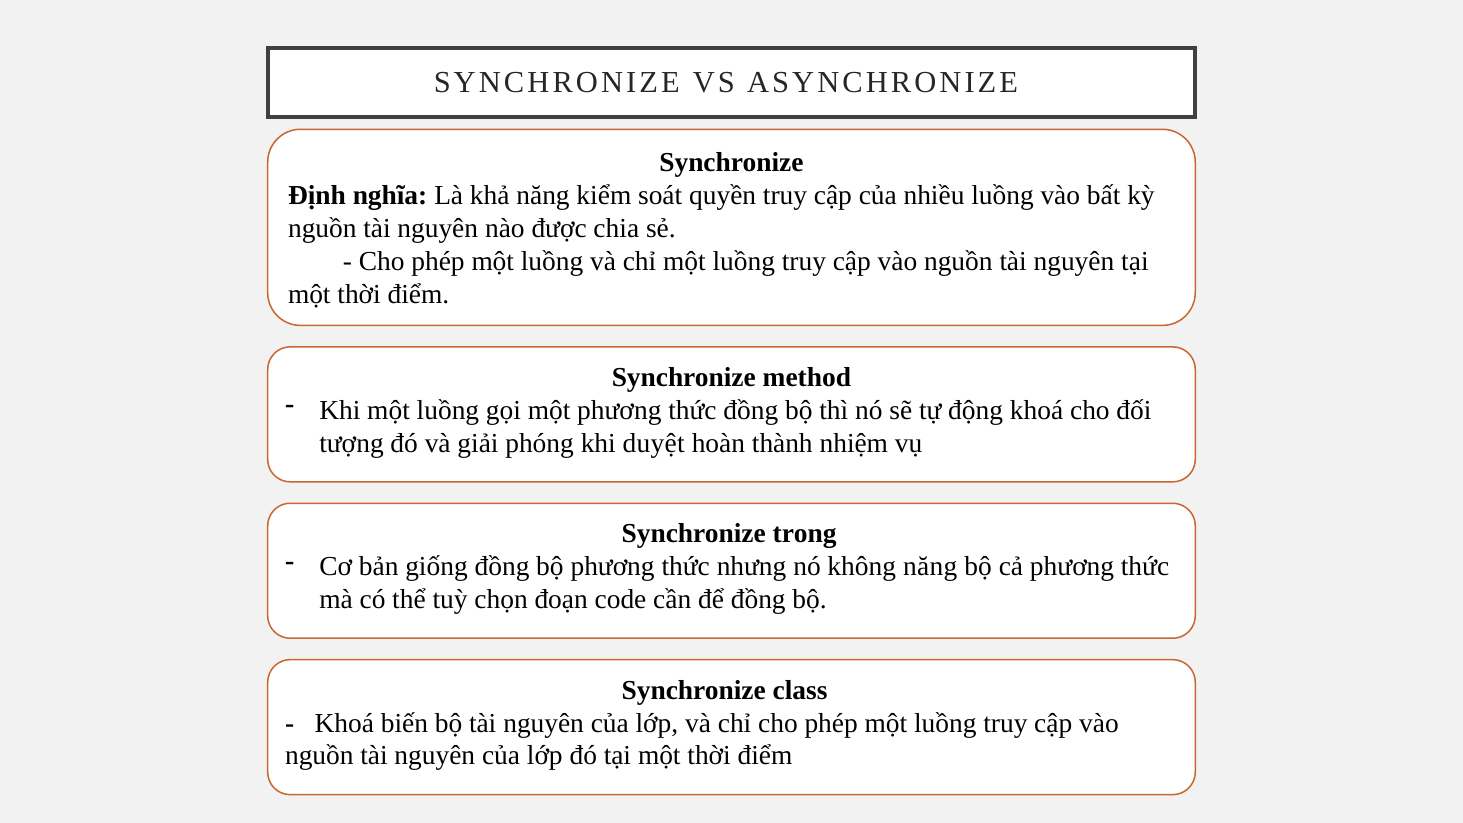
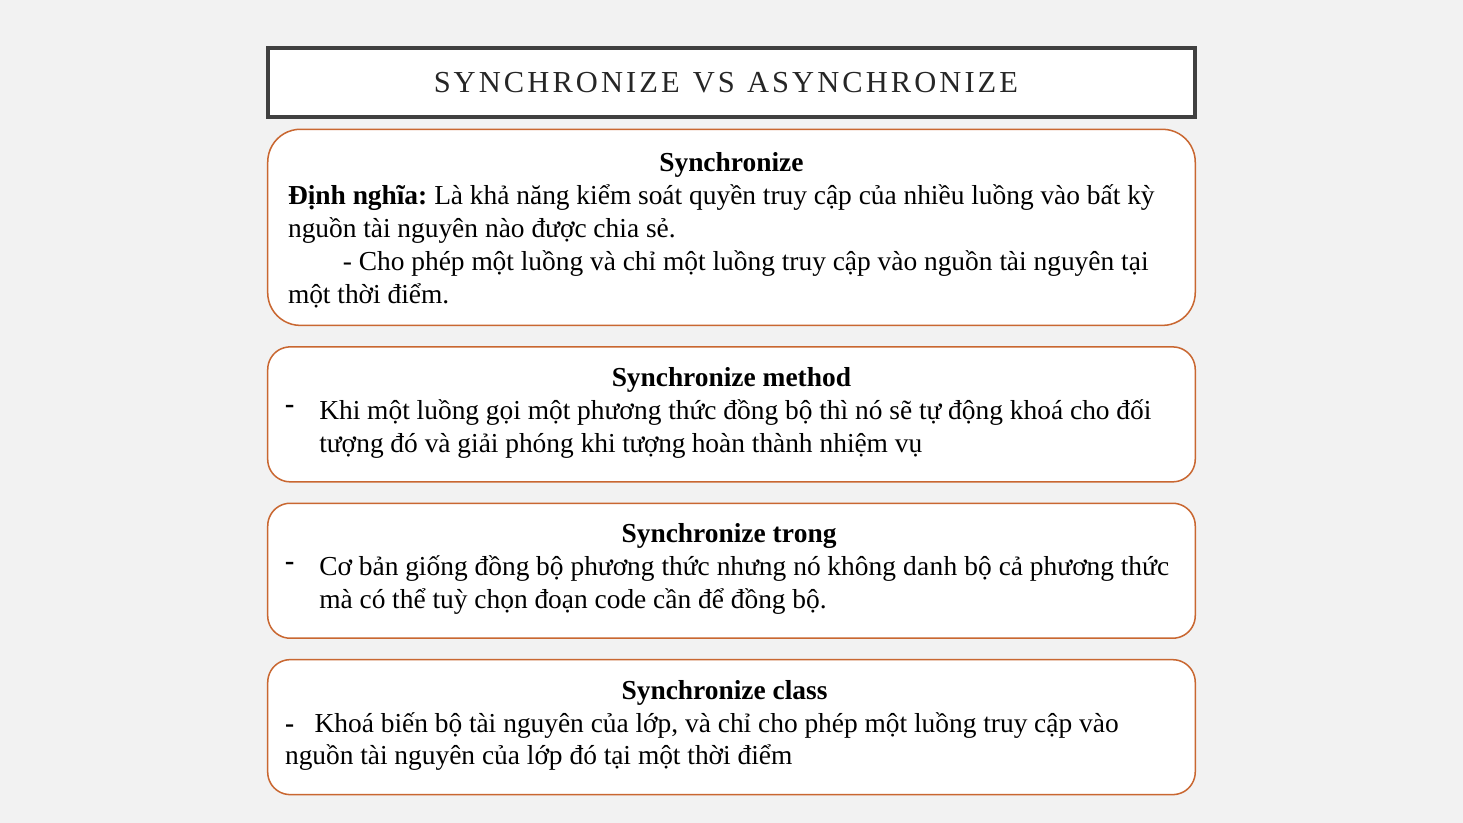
khi duyệt: duyệt -> tượng (654, 443)
không năng: năng -> danh (930, 567)
